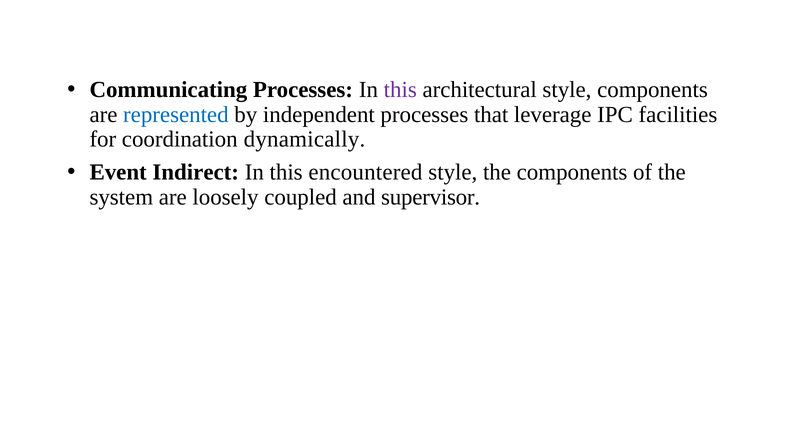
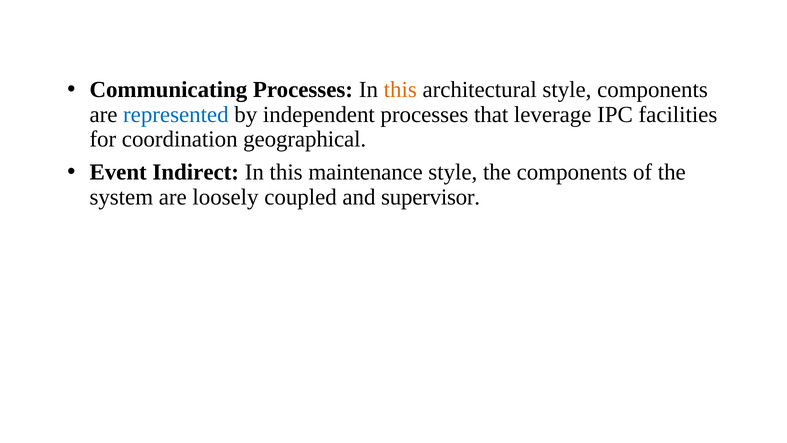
this colour: purple -> orange (400, 90)
dynamically: dynamically -> geographical (305, 139)
encountered: encountered -> maintenance (366, 172)
